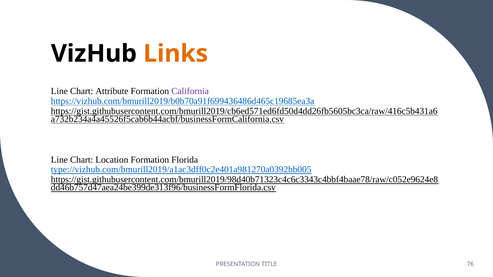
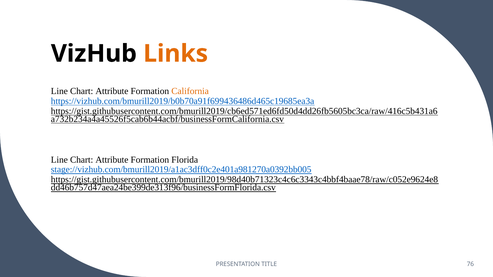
California colour: purple -> orange (190, 91)
Location: Location -> Attribute (112, 160)
type://vizhub.com/bmurill2019/a1ac3dff0c2e401a981270a0392bb005: type://vizhub.com/bmurill2019/a1ac3dff0c2e401a981270a0392bb005 -> stage://vizhub.com/bmurill2019/a1ac3dff0c2e401a981270a0392bb005 (181, 170)
